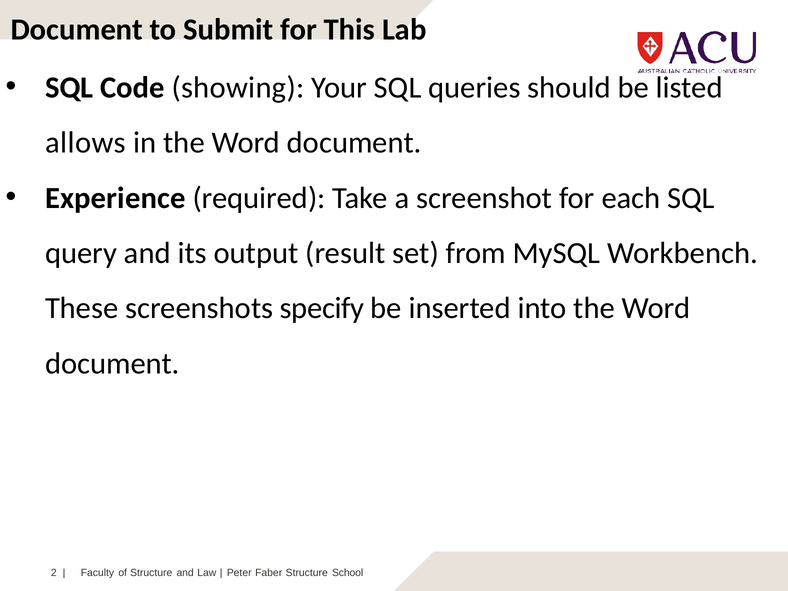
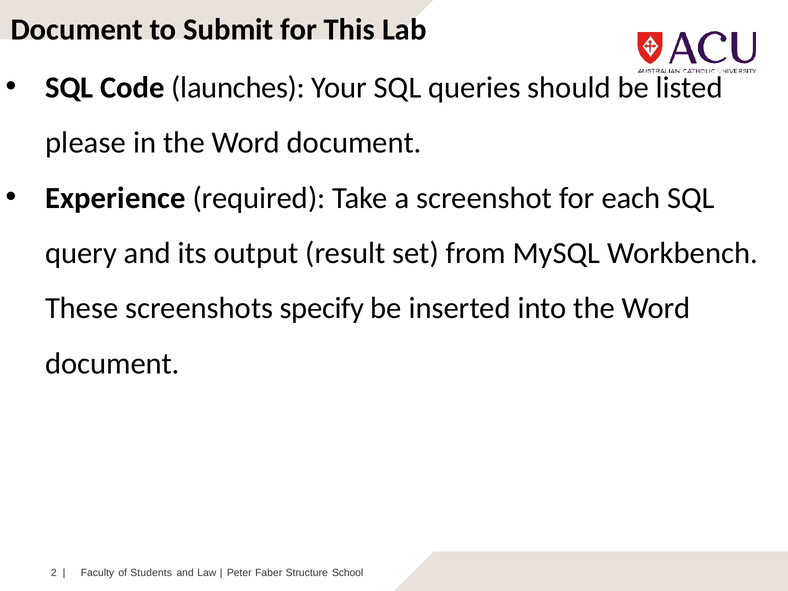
showing: showing -> launches (238, 88)
allows: allows -> please (86, 143)
of Structure: Structure -> Students (151, 573)
